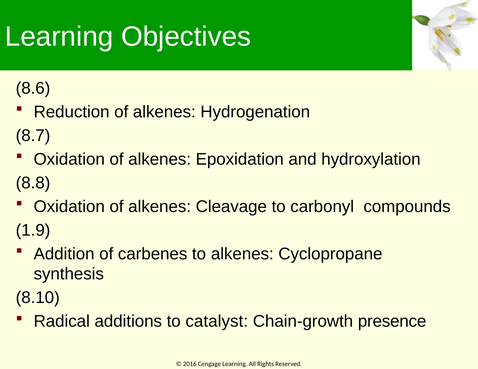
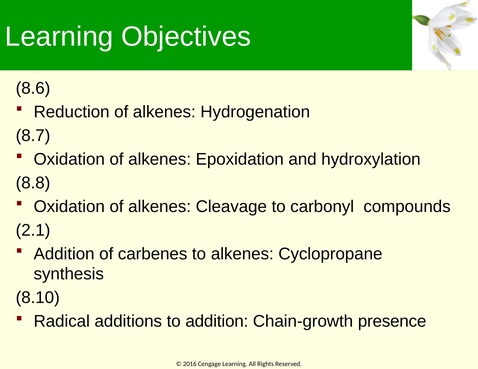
1.9: 1.9 -> 2.1 (33, 230)
to catalyst: catalyst -> addition (217, 322)
